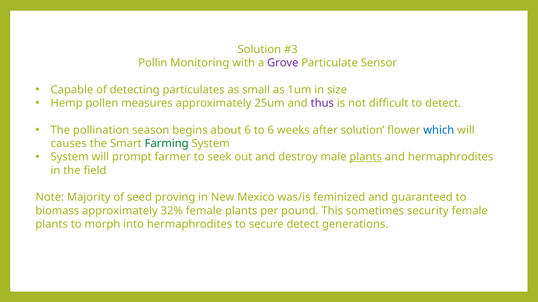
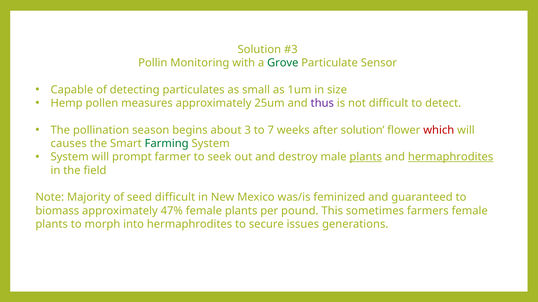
Grove colour: purple -> green (283, 63)
about 6: 6 -> 3 (248, 130)
to 6: 6 -> 7 (271, 130)
which colour: blue -> red (439, 130)
hermaphrodites underline: none -> present (451, 157)
seed proving: proving -> difficult (175, 198)
32%: 32% -> 47% (172, 211)
security: security -> farmers (428, 211)
secure detect: detect -> issues (303, 225)
